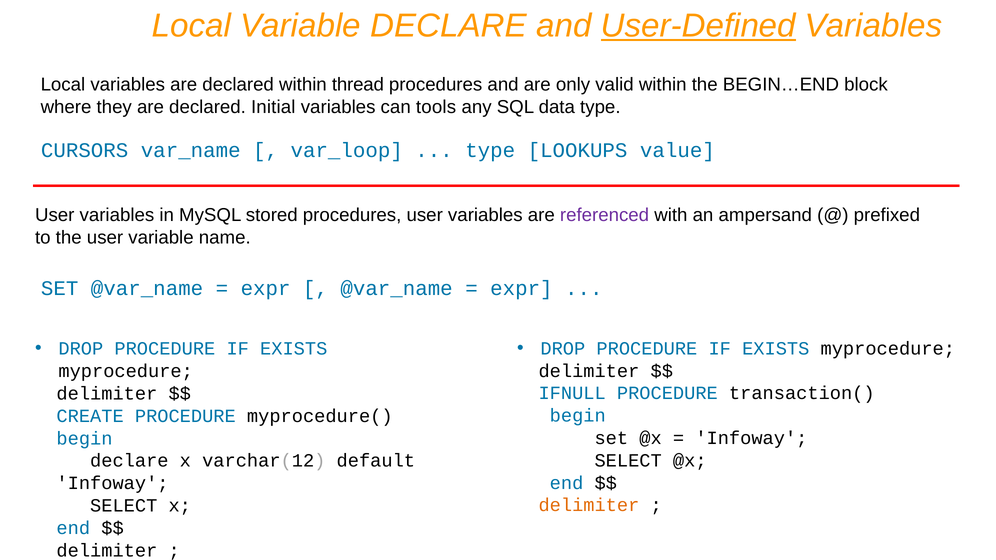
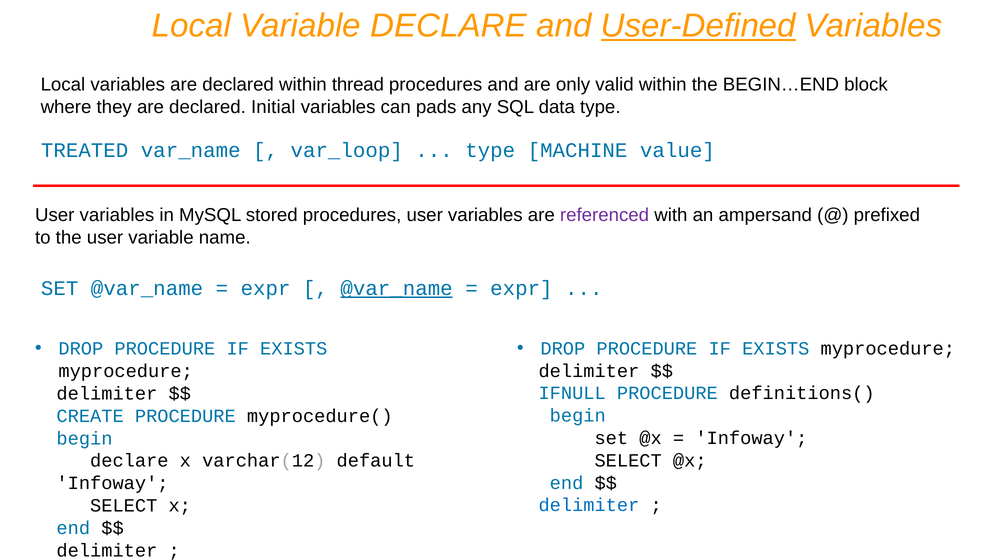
tools: tools -> pads (436, 107)
CURSORS: CURSORS -> TREATED (85, 151)
LOOKUPS: LOOKUPS -> MACHINE (578, 151)
@var_name underline: none -> present (397, 289)
transaction(: transaction( -> definitions( (802, 393)
delimiter colour: orange -> blue (589, 505)
